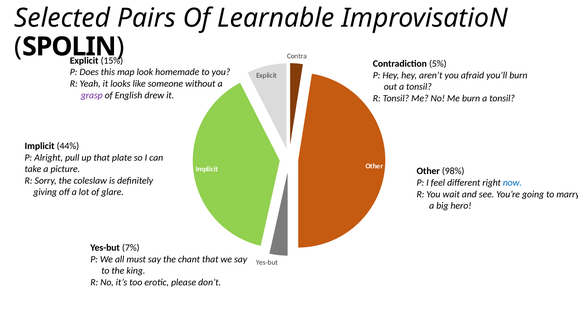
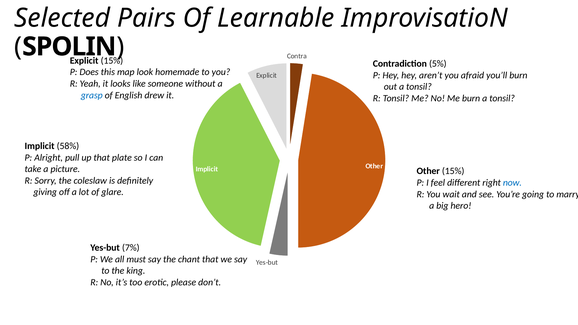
grasp colour: purple -> blue (92, 95)
44%: 44% -> 58% (68, 146)
Other 98%: 98% -> 15% (453, 171)
